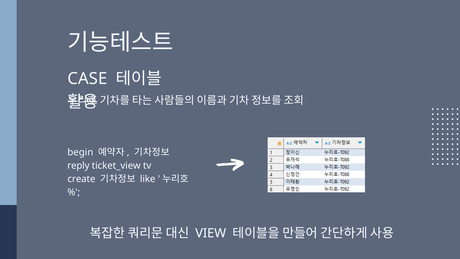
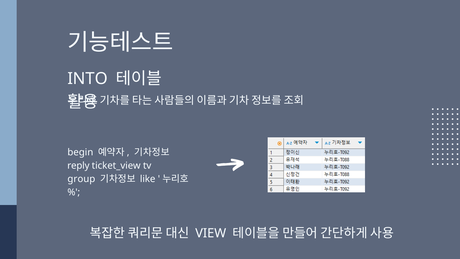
CASE: CASE -> INTO (88, 79)
create: create -> group (81, 179)
